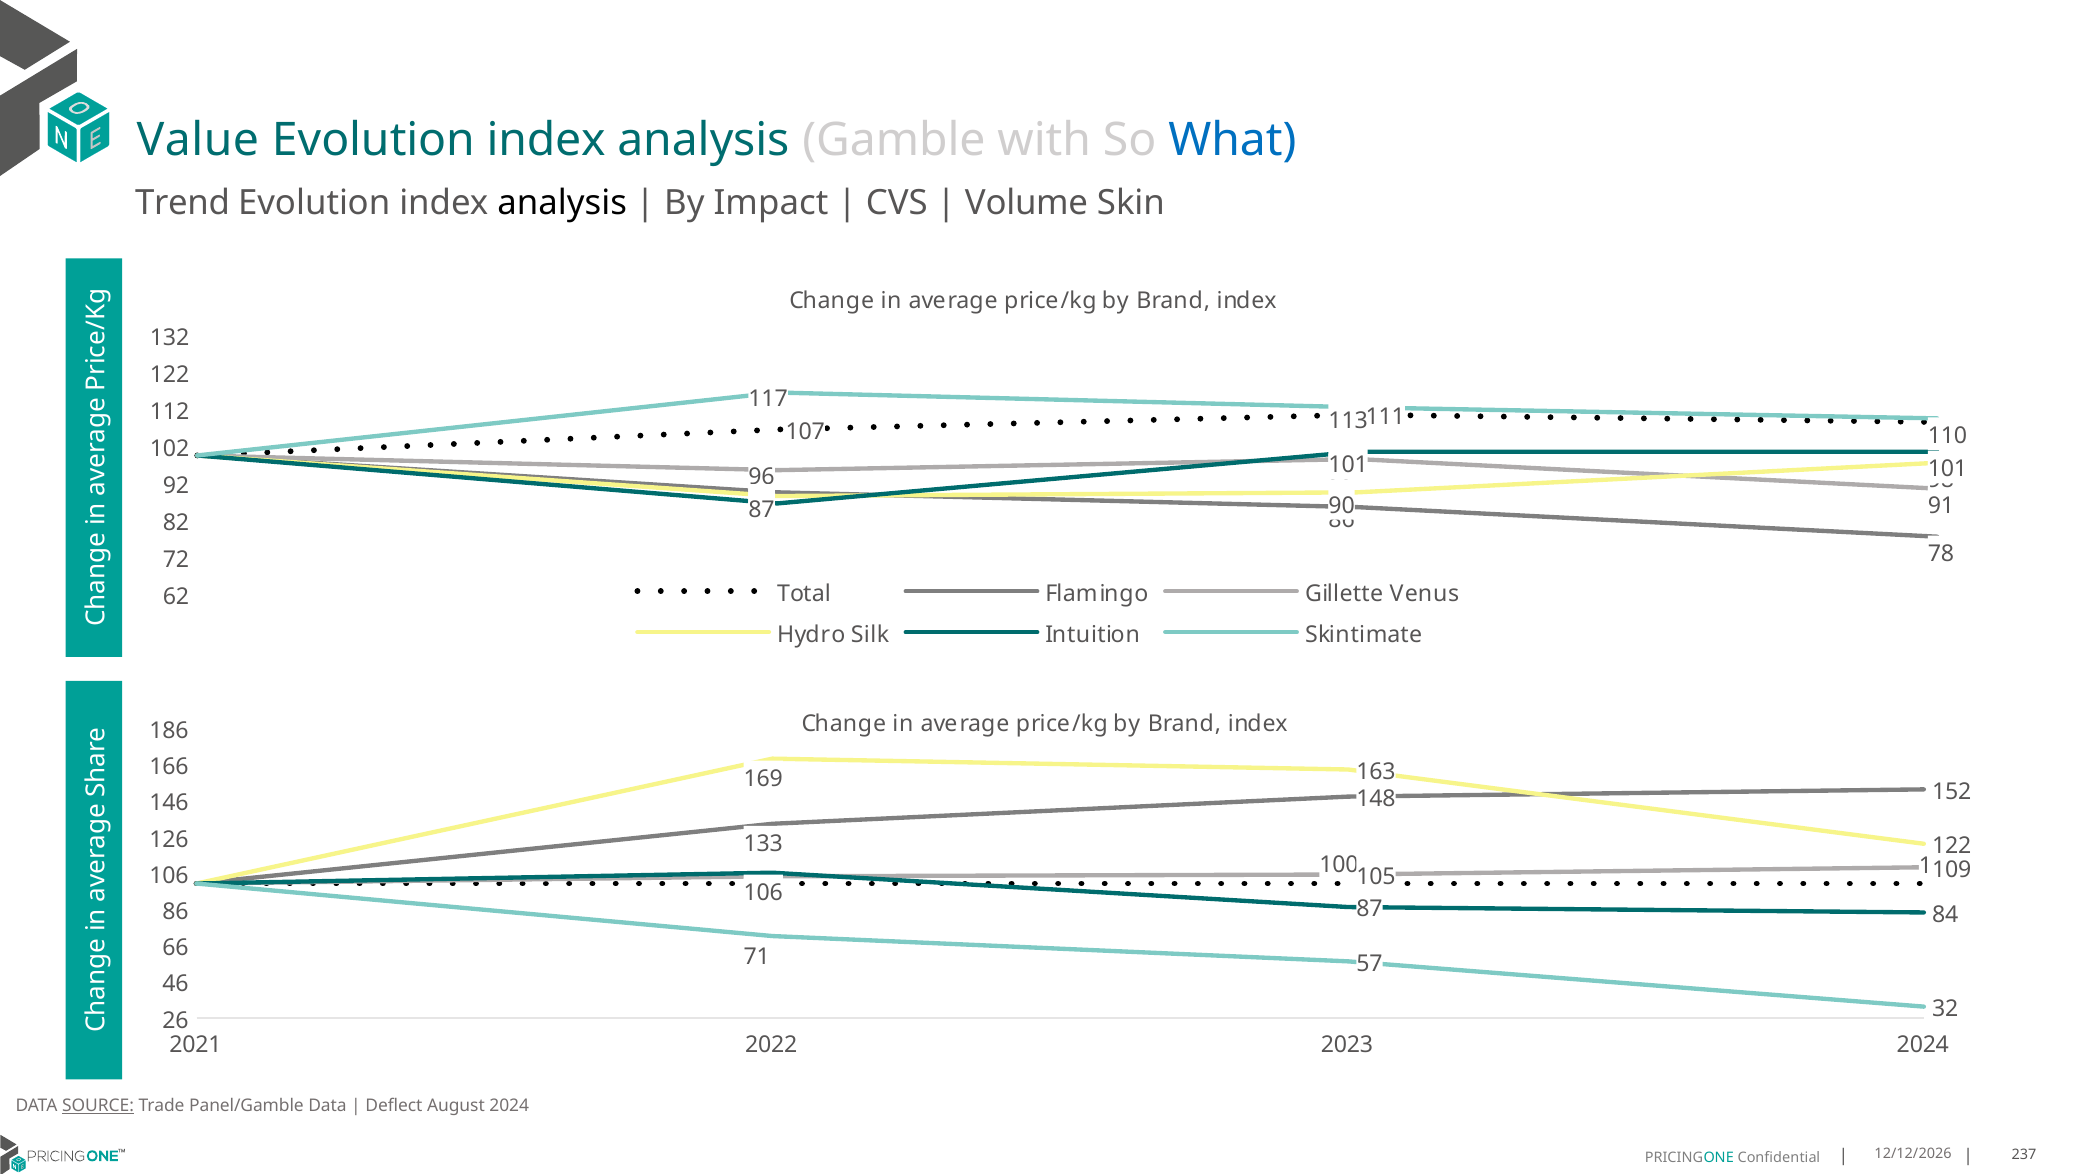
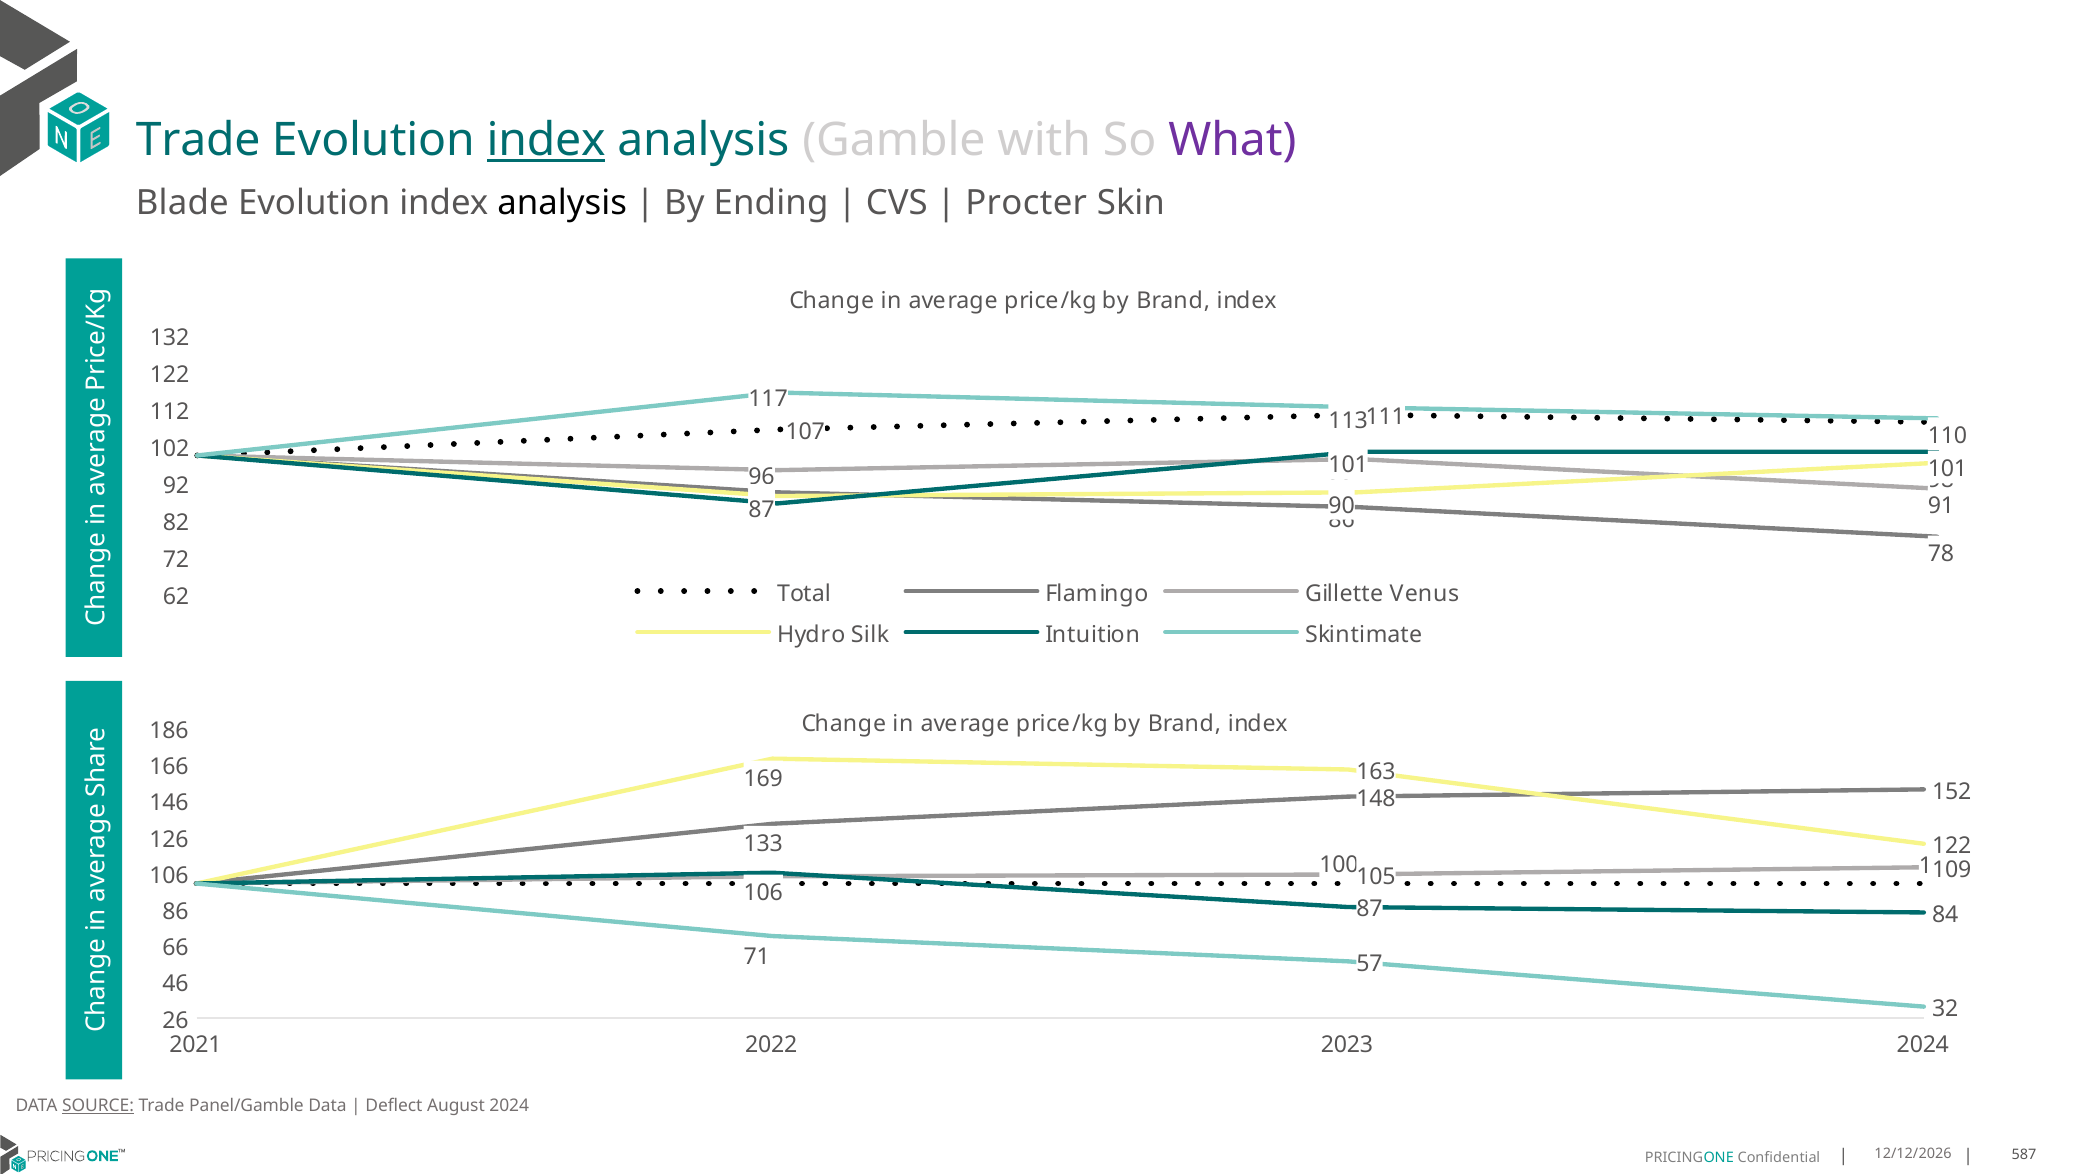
Value: Value -> Trade (198, 140)
index underline: none -> present (546, 140)
What colour: blue -> purple (1232, 140)
Trend: Trend -> Blade (182, 204)
Impact: Impact -> Ending (771, 204)
Volume: Volume -> Procter (1026, 204)
237: 237 -> 587 (2024, 1155)
